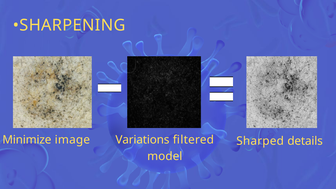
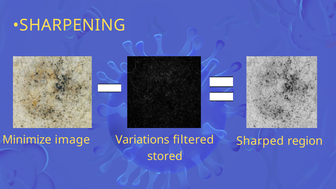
details: details -> region (305, 141)
model: model -> stored (165, 156)
